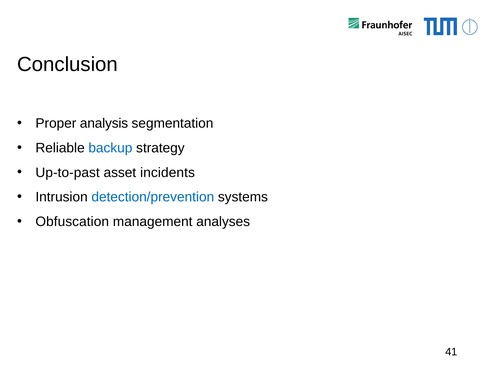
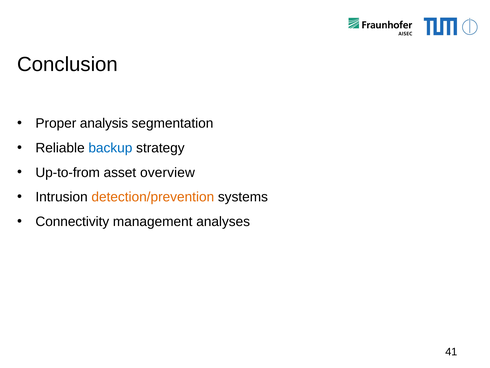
Up-to-past: Up-to-past -> Up-to-from (68, 172)
incidents: incidents -> overview (168, 172)
detection/prevention colour: blue -> orange (153, 197)
Obfuscation: Obfuscation -> Connectivity (72, 221)
